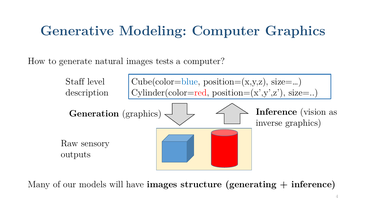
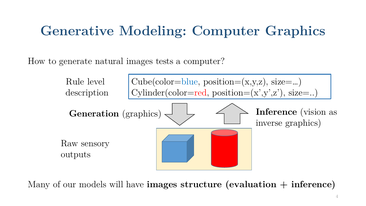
Staff: Staff -> Rule (75, 82)
generating: generating -> evaluation (251, 184)
